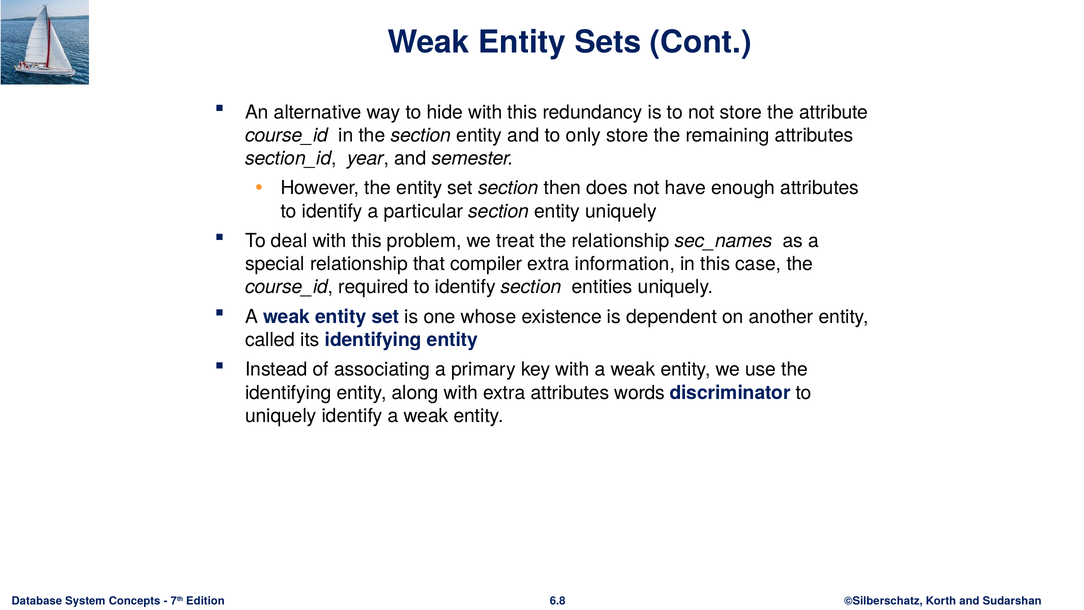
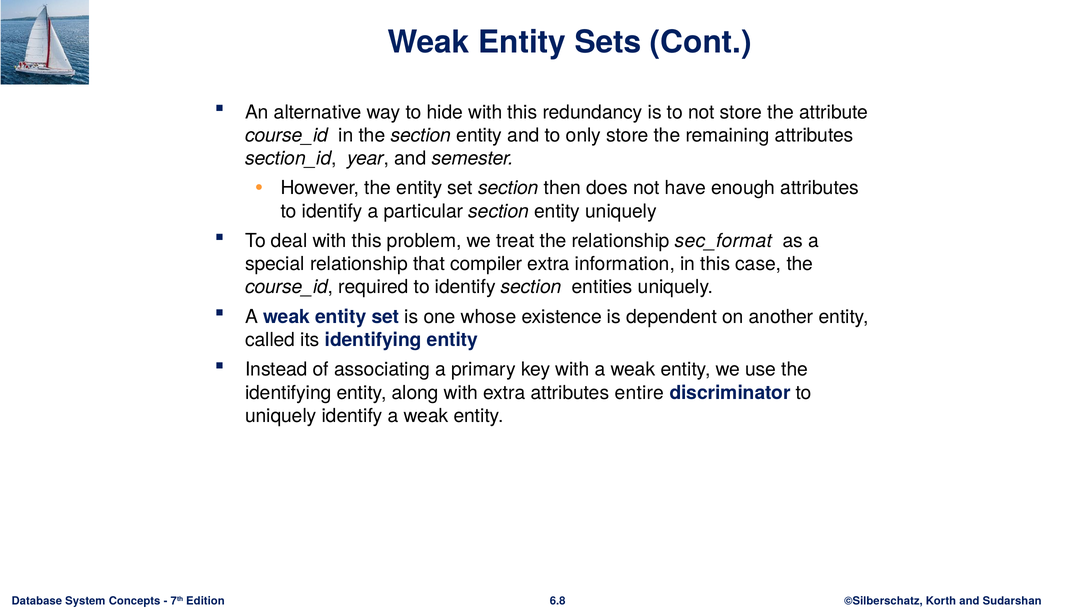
sec_names: sec_names -> sec_format (723, 241)
words: words -> entire (639, 392)
